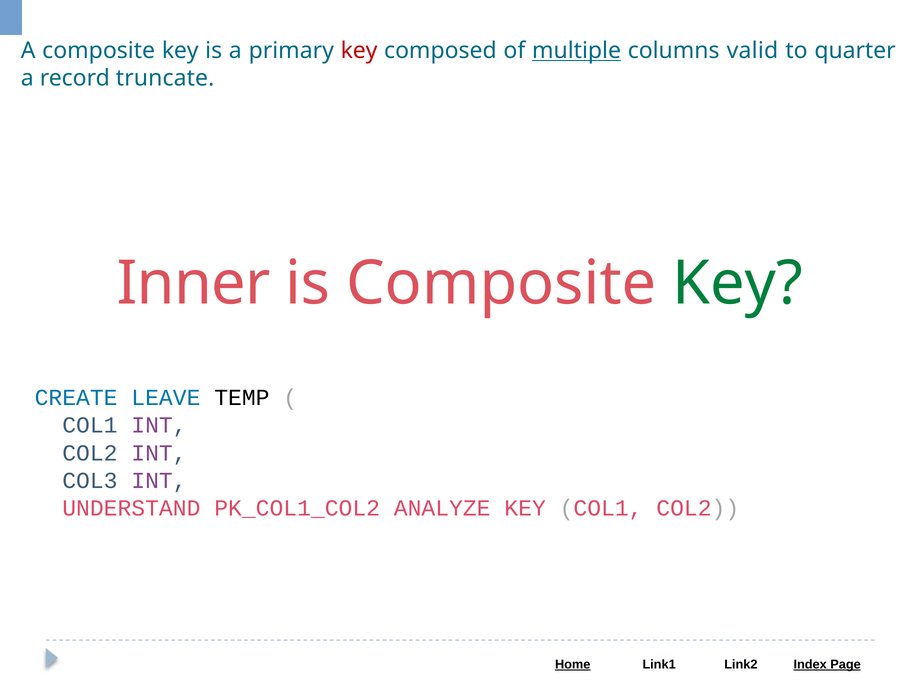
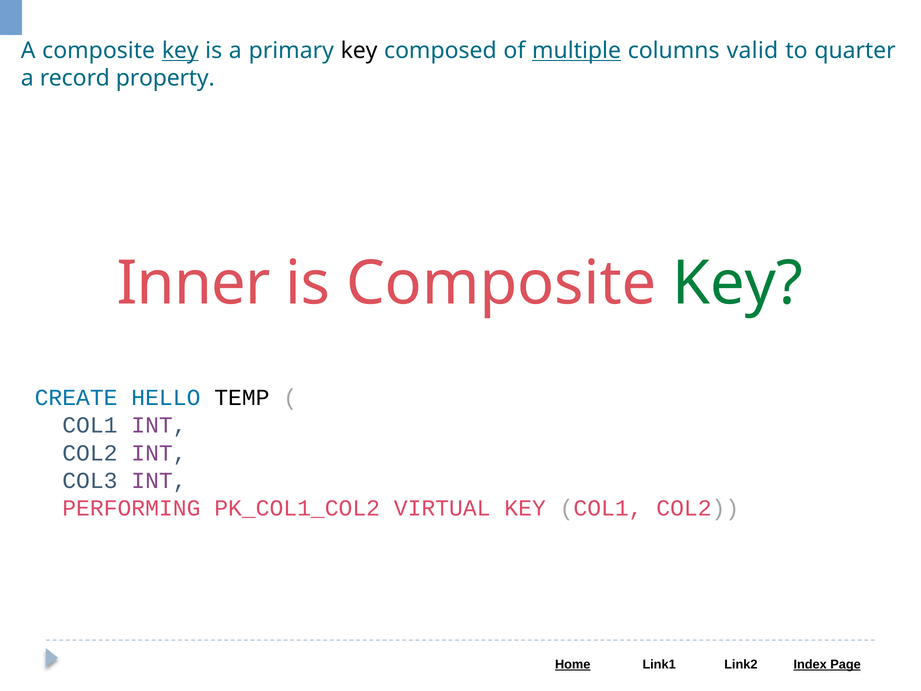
key underline: none -> present (180, 51)
key colour: red -> black (359, 51)
truncate: truncate -> property (165, 78)
LEAVE: LEAVE -> HELLO (166, 398)
UNDERSTAND: UNDERSTAND -> PERFORMING (131, 508)
ANALYZE: ANALYZE -> VIRTUAL (442, 508)
